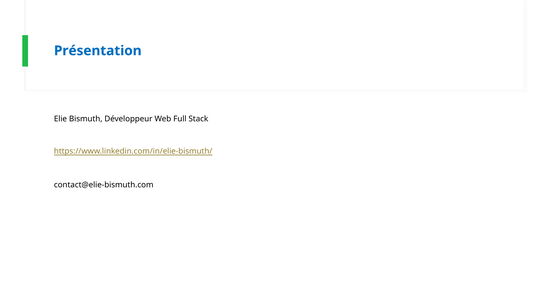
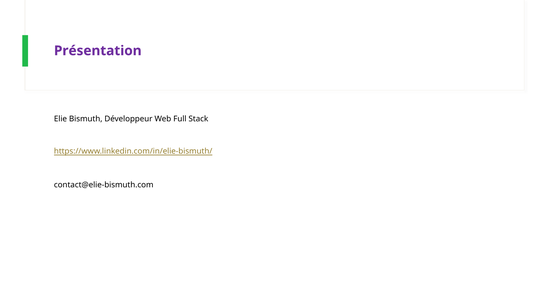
Présentation colour: blue -> purple (98, 51)
